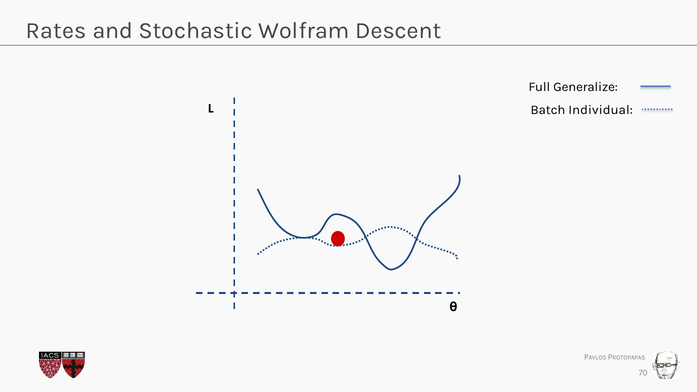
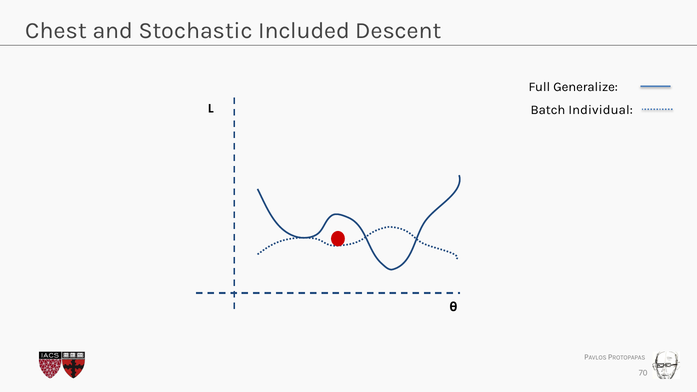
Rates: Rates -> Chest (56, 31)
Wolfram: Wolfram -> Included (304, 31)
